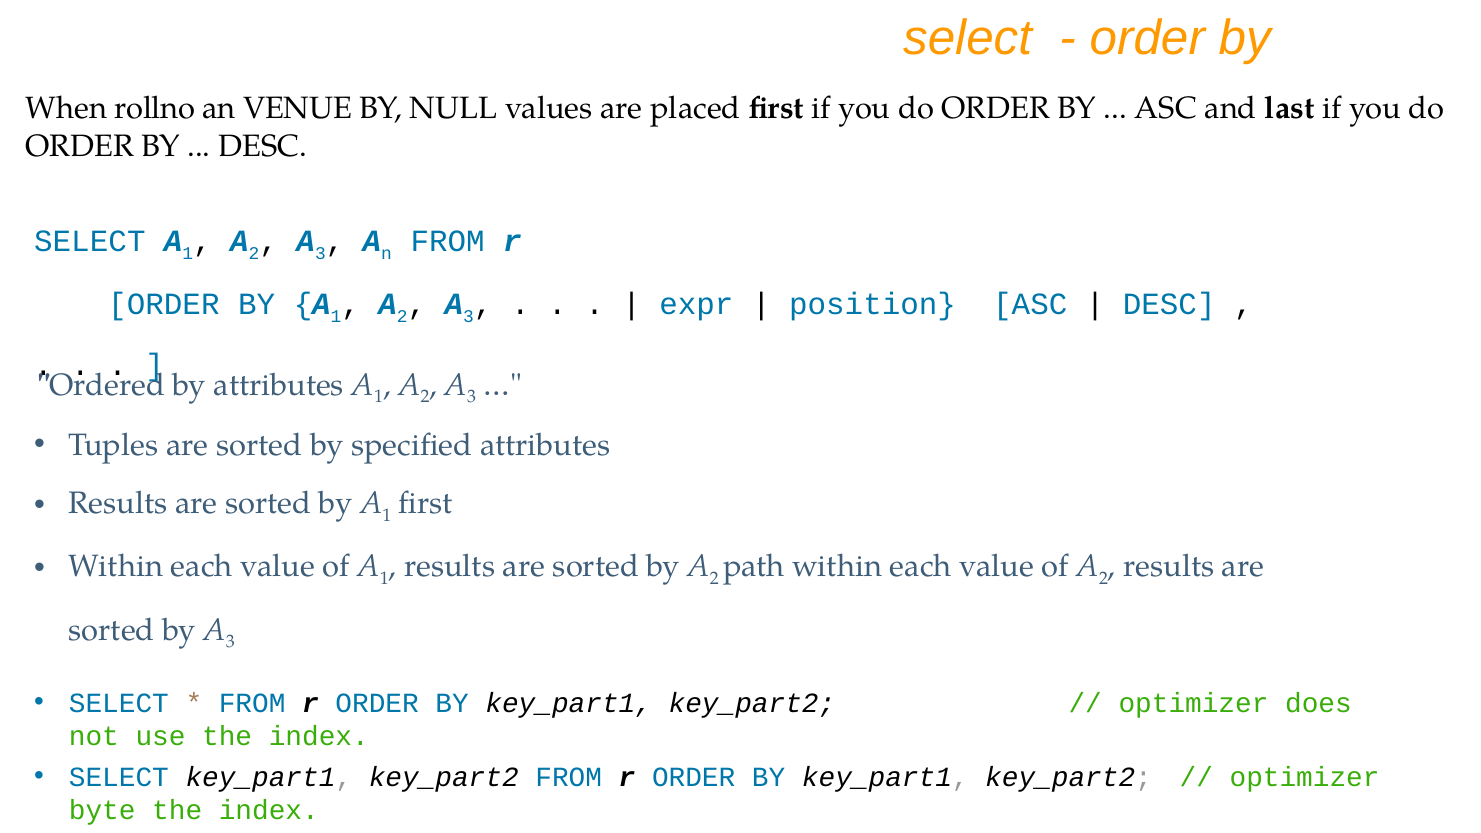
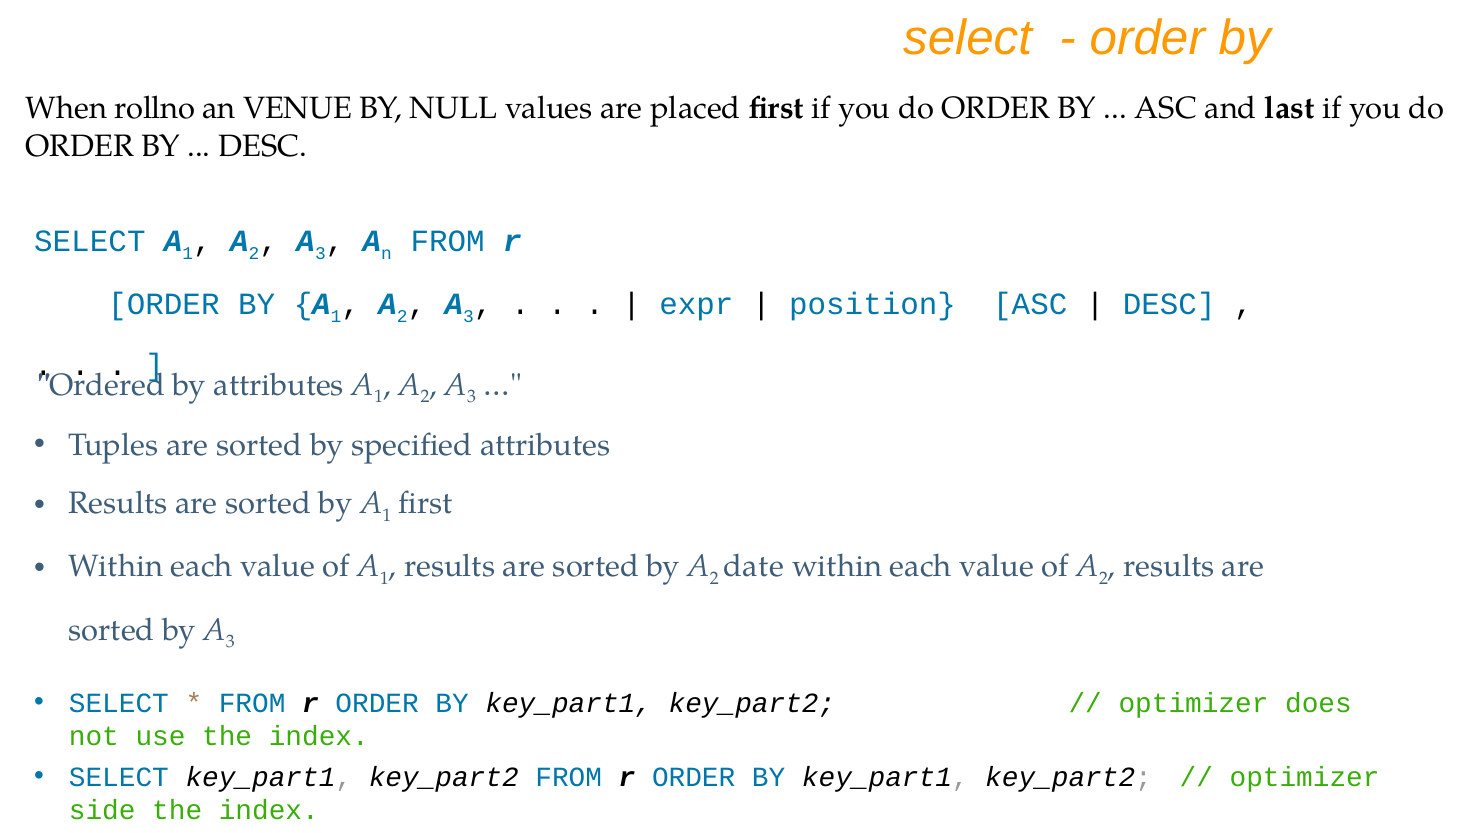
path: path -> date (754, 567)
byte: byte -> side (102, 810)
